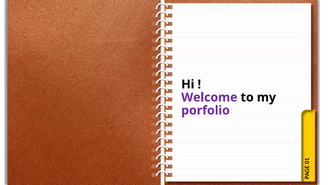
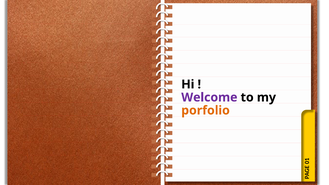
porfolio colour: purple -> orange (206, 110)
